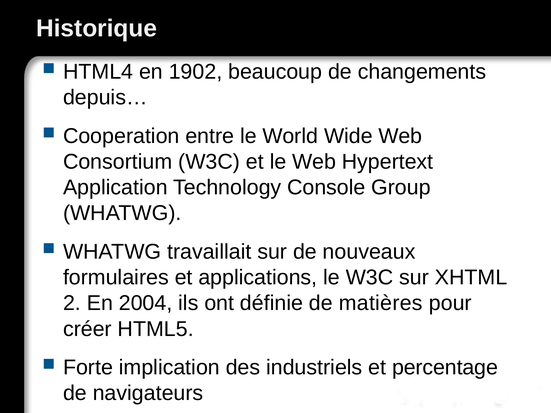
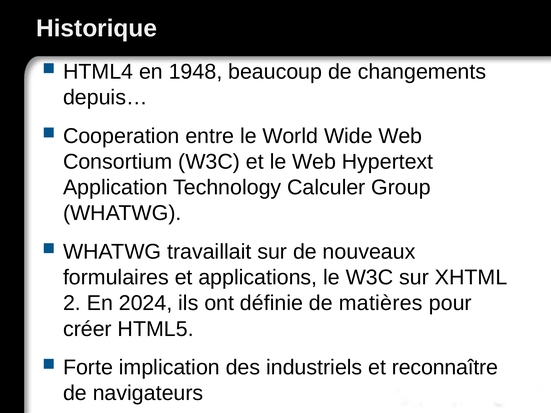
1902: 1902 -> 1948 (196, 72)
Console: Console -> Calculer (326, 188)
2004: 2004 -> 2024 (146, 303)
percentage: percentage -> reconnaître (445, 368)
